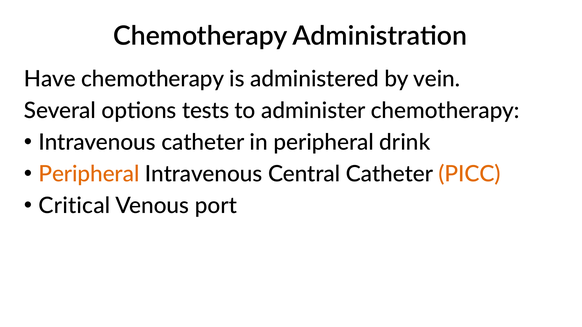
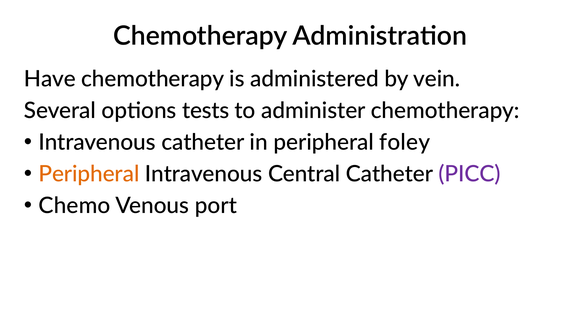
drink: drink -> foley (405, 143)
PICC colour: orange -> purple (469, 174)
Critical: Critical -> Chemo (74, 206)
